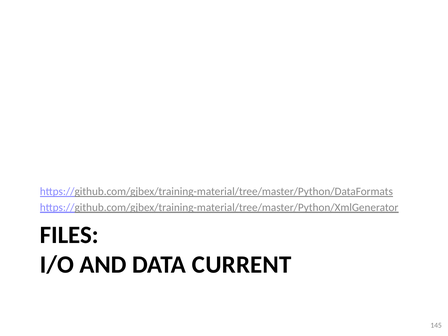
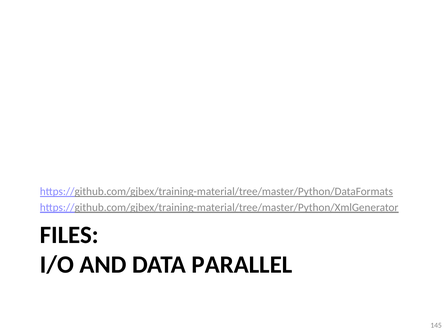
CURRENT: CURRENT -> PARALLEL (242, 265)
